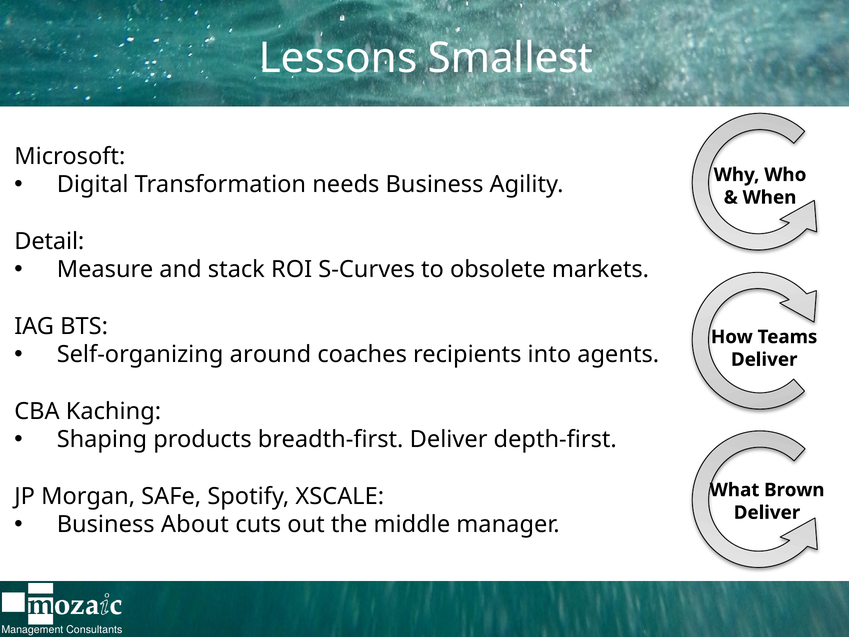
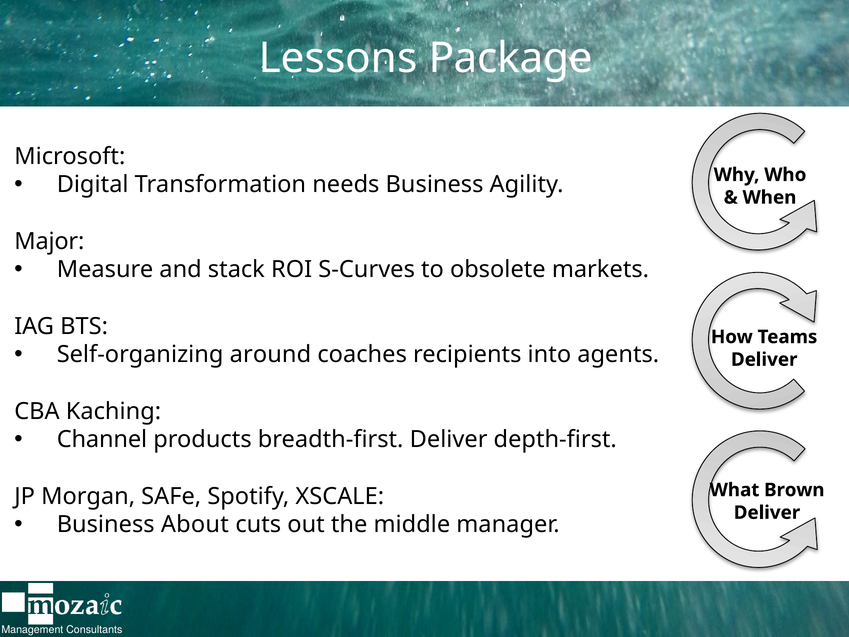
Smallest: Smallest -> Package (511, 58)
Detail: Detail -> Major (49, 241)
Shaping: Shaping -> Channel (102, 439)
